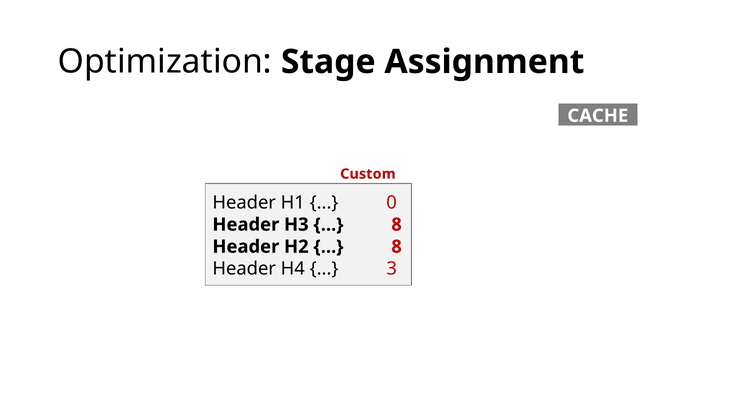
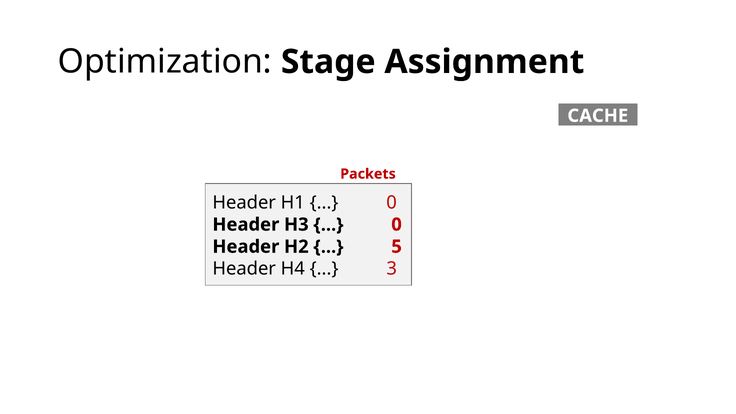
Custom: Custom -> Packets (368, 174)
8: 8 -> 0 (397, 225)
8: 8 -> 5 (397, 247)
